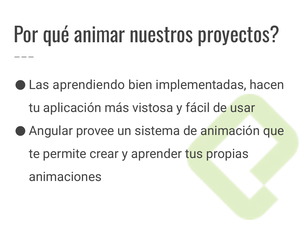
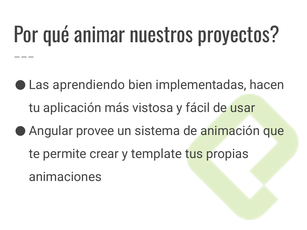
aprender: aprender -> template (157, 154)
